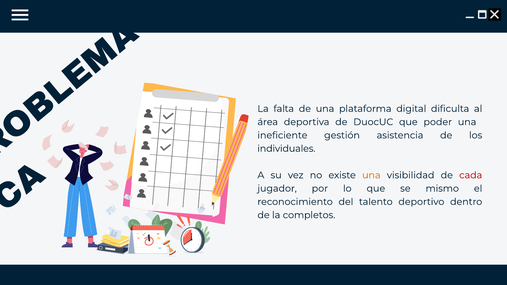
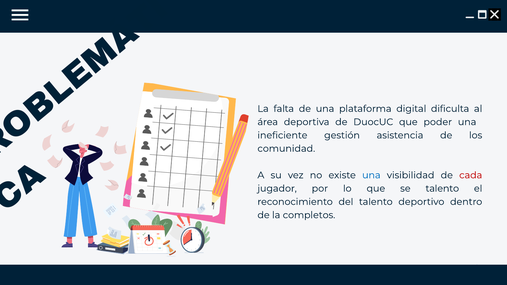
individuales: individuales -> comunidad (286, 149)
una colour: orange -> blue (371, 175)
se mismo: mismo -> talento (442, 189)
